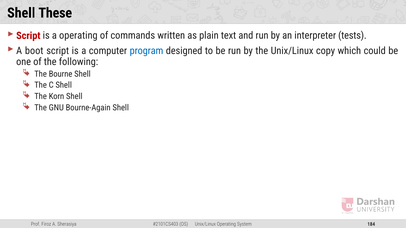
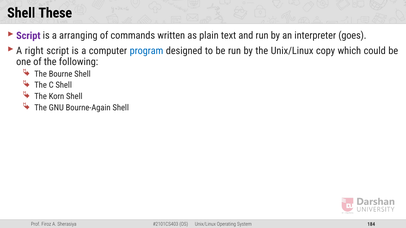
Script colour: red -> purple (28, 36)
a operating: operating -> arranging (78, 36)
tests: tests -> goes (352, 36)
boot: boot -> right (34, 51)
